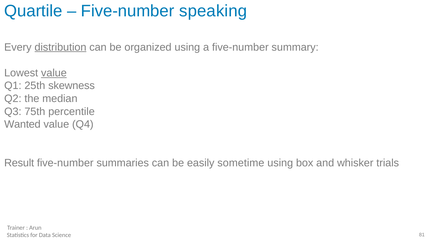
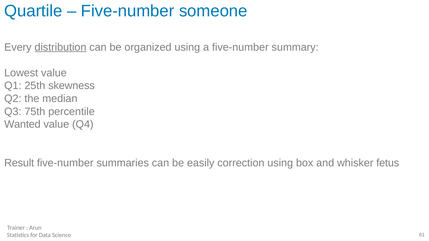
speaking: speaking -> someone (213, 11)
value underline: present -> none (54, 73)
sometime: sometime -> correction (241, 163)
trials: trials -> fetus (388, 163)
